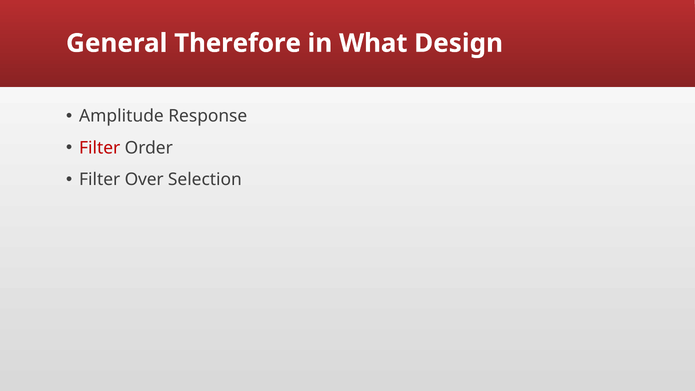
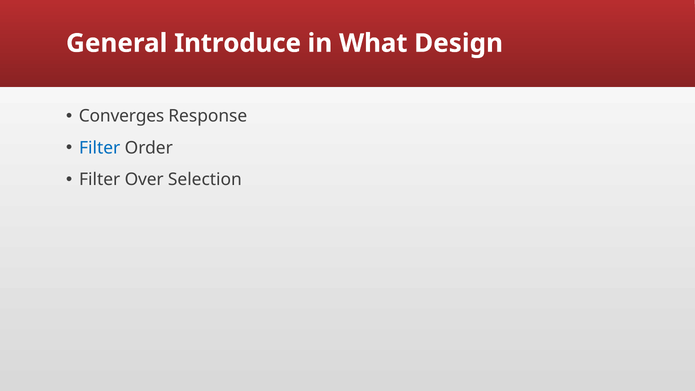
Therefore: Therefore -> Introduce (238, 43)
Amplitude: Amplitude -> Converges (122, 116)
Filter colour: red -> blue (100, 148)
